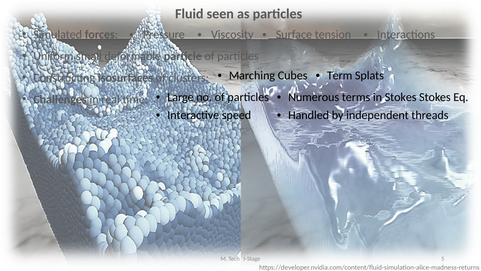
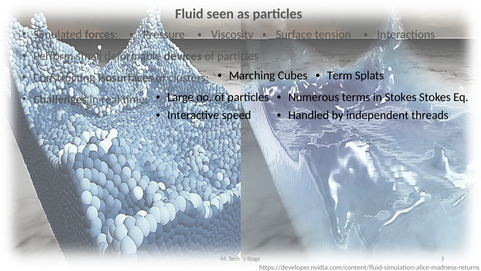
Uniform: Uniform -> Perform (53, 56)
particle: particle -> devices (183, 56)
